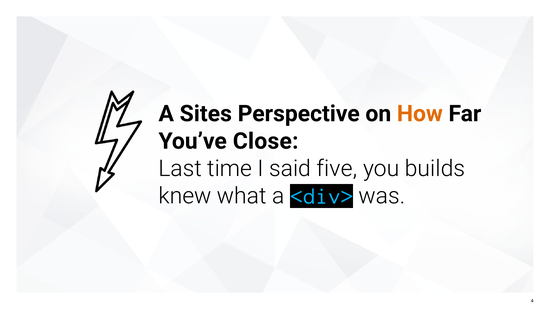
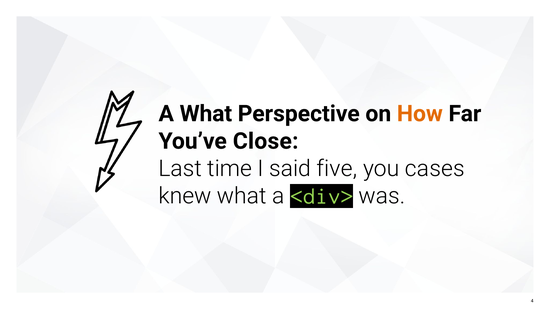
A Sites: Sites -> What (206, 114)
builds: builds -> cases (435, 169)
<div> colour: light blue -> light green (322, 196)
